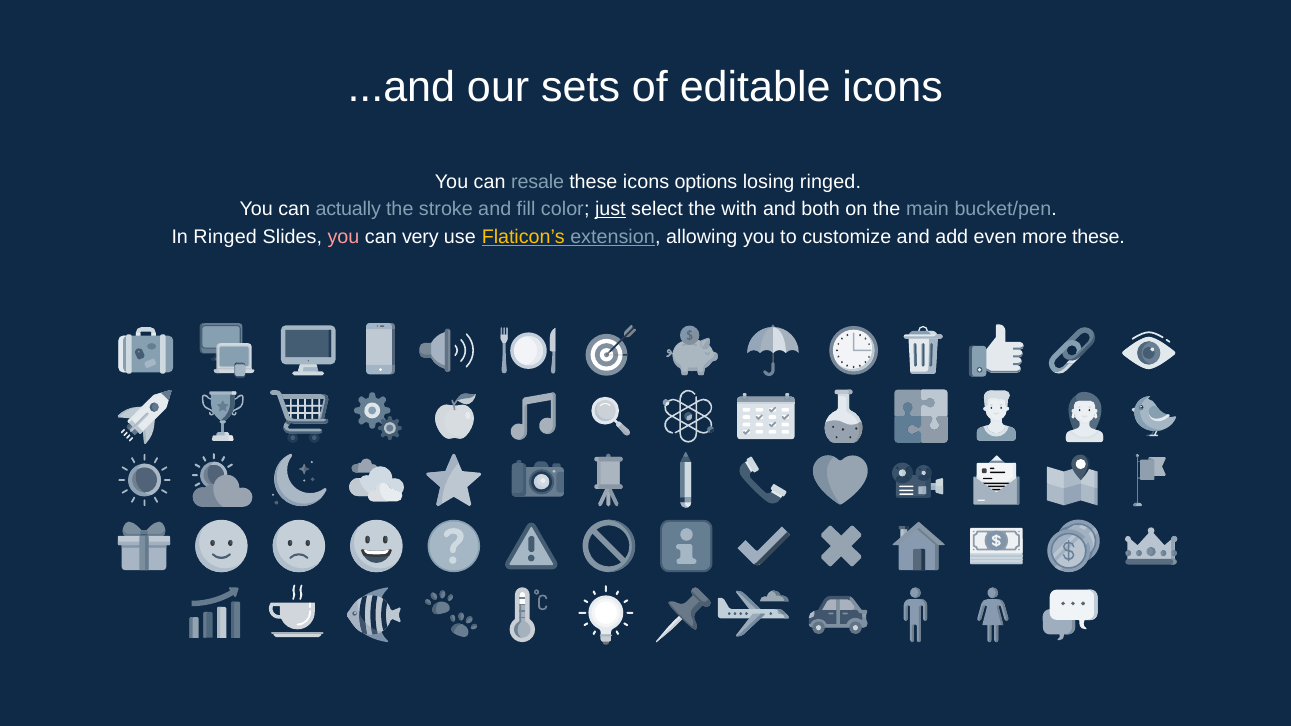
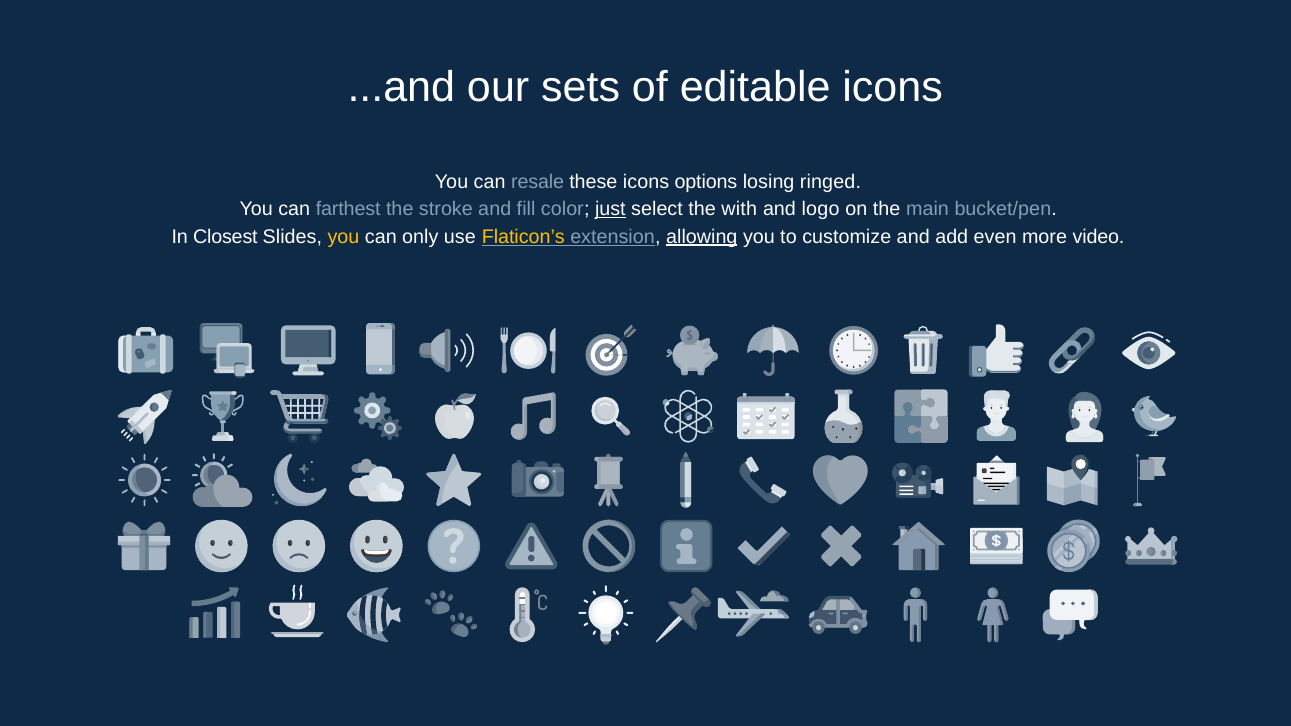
actually: actually -> farthest (348, 209)
both: both -> logo (821, 209)
In Ringed: Ringed -> Closest (225, 237)
you colour: pink -> yellow (343, 237)
very: very -> only (420, 237)
allowing underline: none -> present (702, 237)
more these: these -> video (1098, 237)
